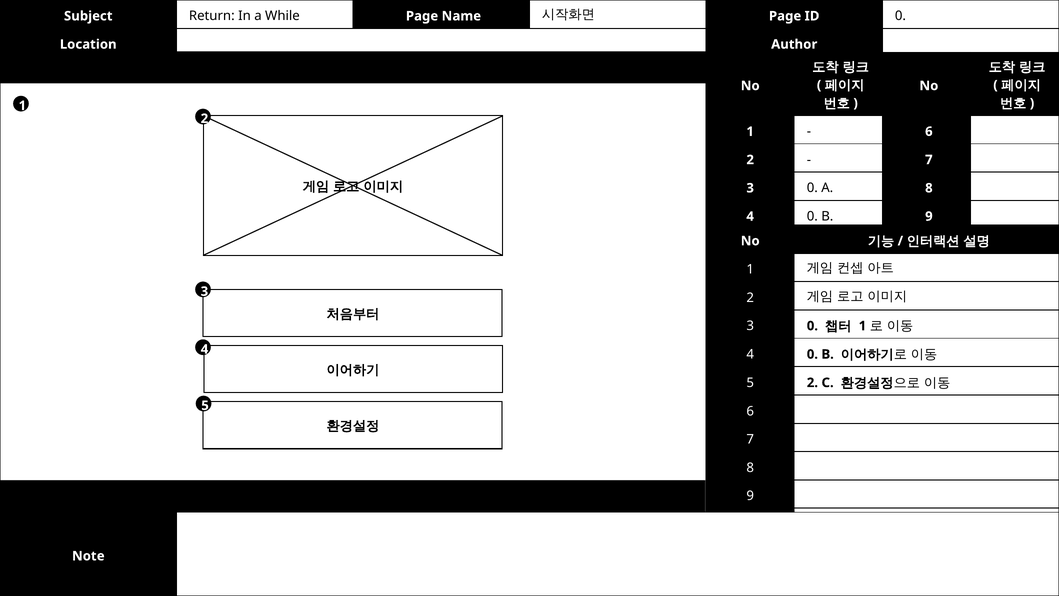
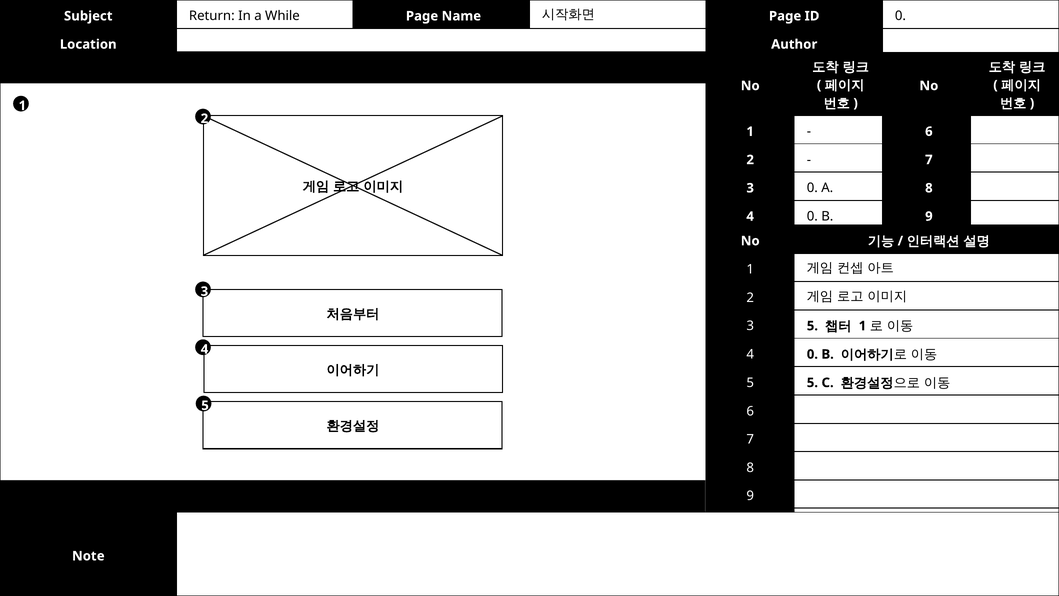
0: 0 -> 5 (812, 326)
2: 2 -> 5 (812, 383)
